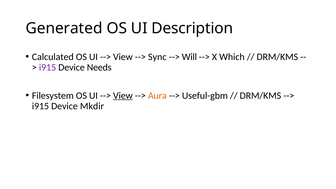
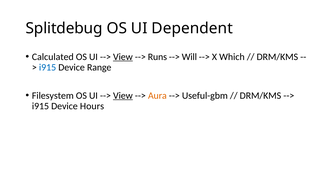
Generated: Generated -> Splitdebug (64, 28)
Description: Description -> Dependent (192, 28)
View underline: none -> present (123, 57)
Sync: Sync -> Runs (157, 57)
i915 colour: purple -> blue (48, 67)
Needs: Needs -> Range (99, 67)
Mkdir: Mkdir -> Hours (92, 106)
